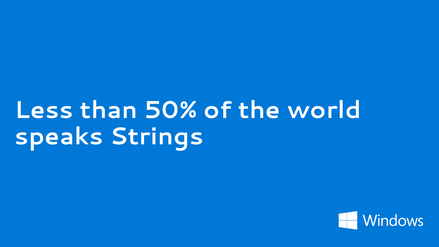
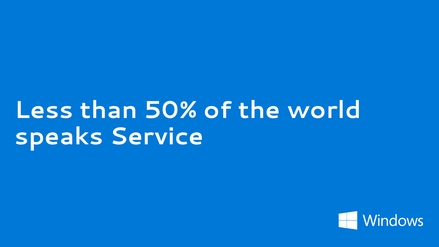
Strings: Strings -> Service (157, 137)
